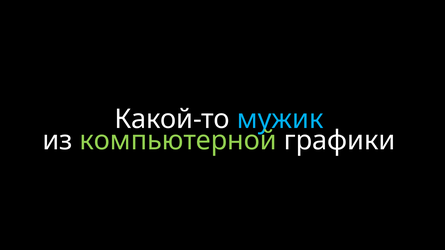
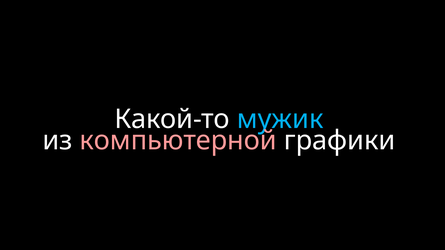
компьютерной colour: light green -> pink (178, 141)
